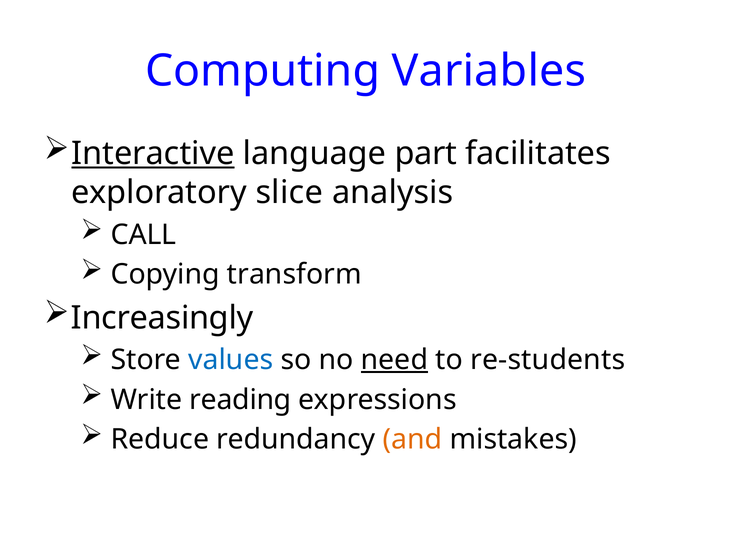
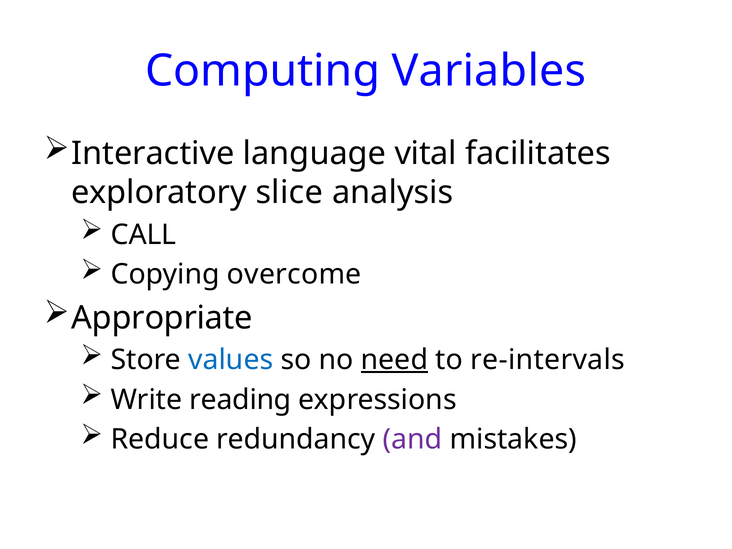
Interactive underline: present -> none (153, 154)
part: part -> vital (426, 154)
transform: transform -> overcome (294, 274)
Increasingly: Increasingly -> Appropriate (162, 318)
re-students: re-students -> re-intervals (548, 360)
and colour: orange -> purple (413, 439)
